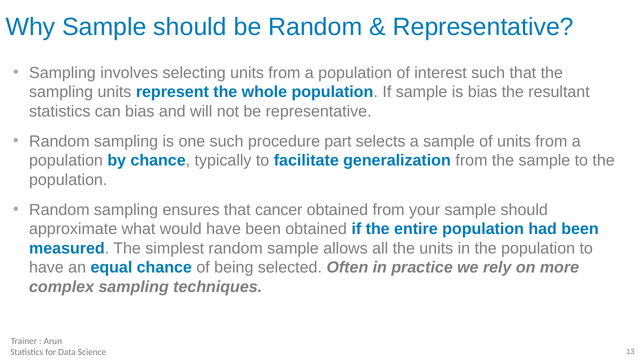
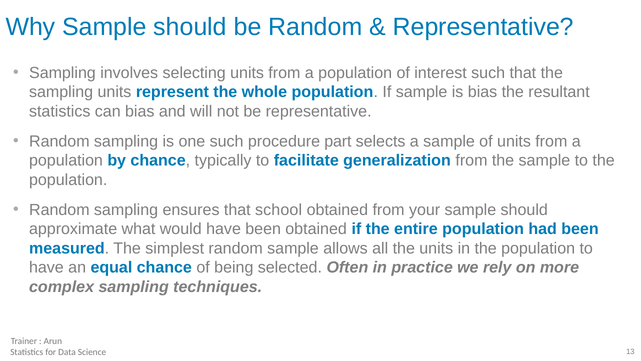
cancer: cancer -> school (279, 210)
